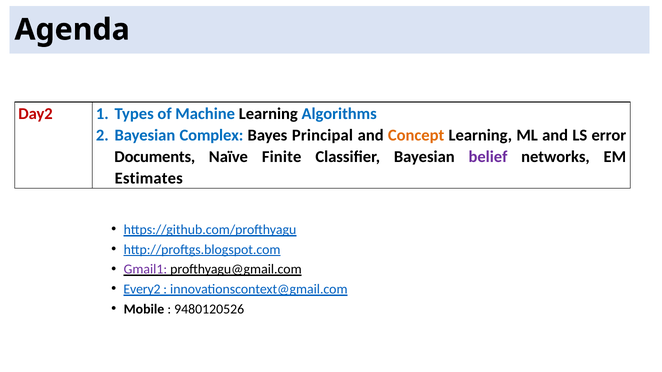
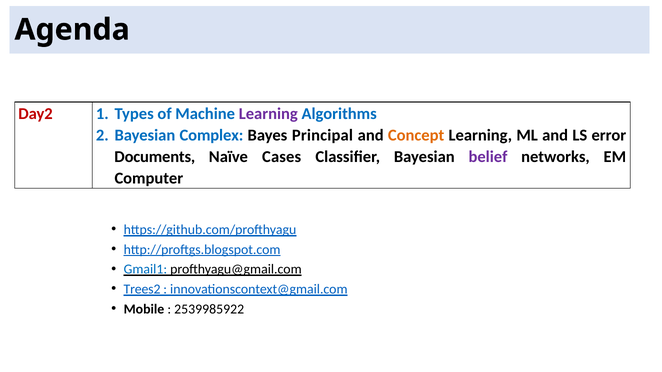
Learning colour: black -> purple (268, 114)
Finite: Finite -> Cases (282, 157)
Estimates: Estimates -> Computer (149, 179)
Gmail1 colour: purple -> blue (145, 270)
Every2: Every2 -> Trees2 (142, 290)
9480120526: 9480120526 -> 2539985922 (209, 309)
